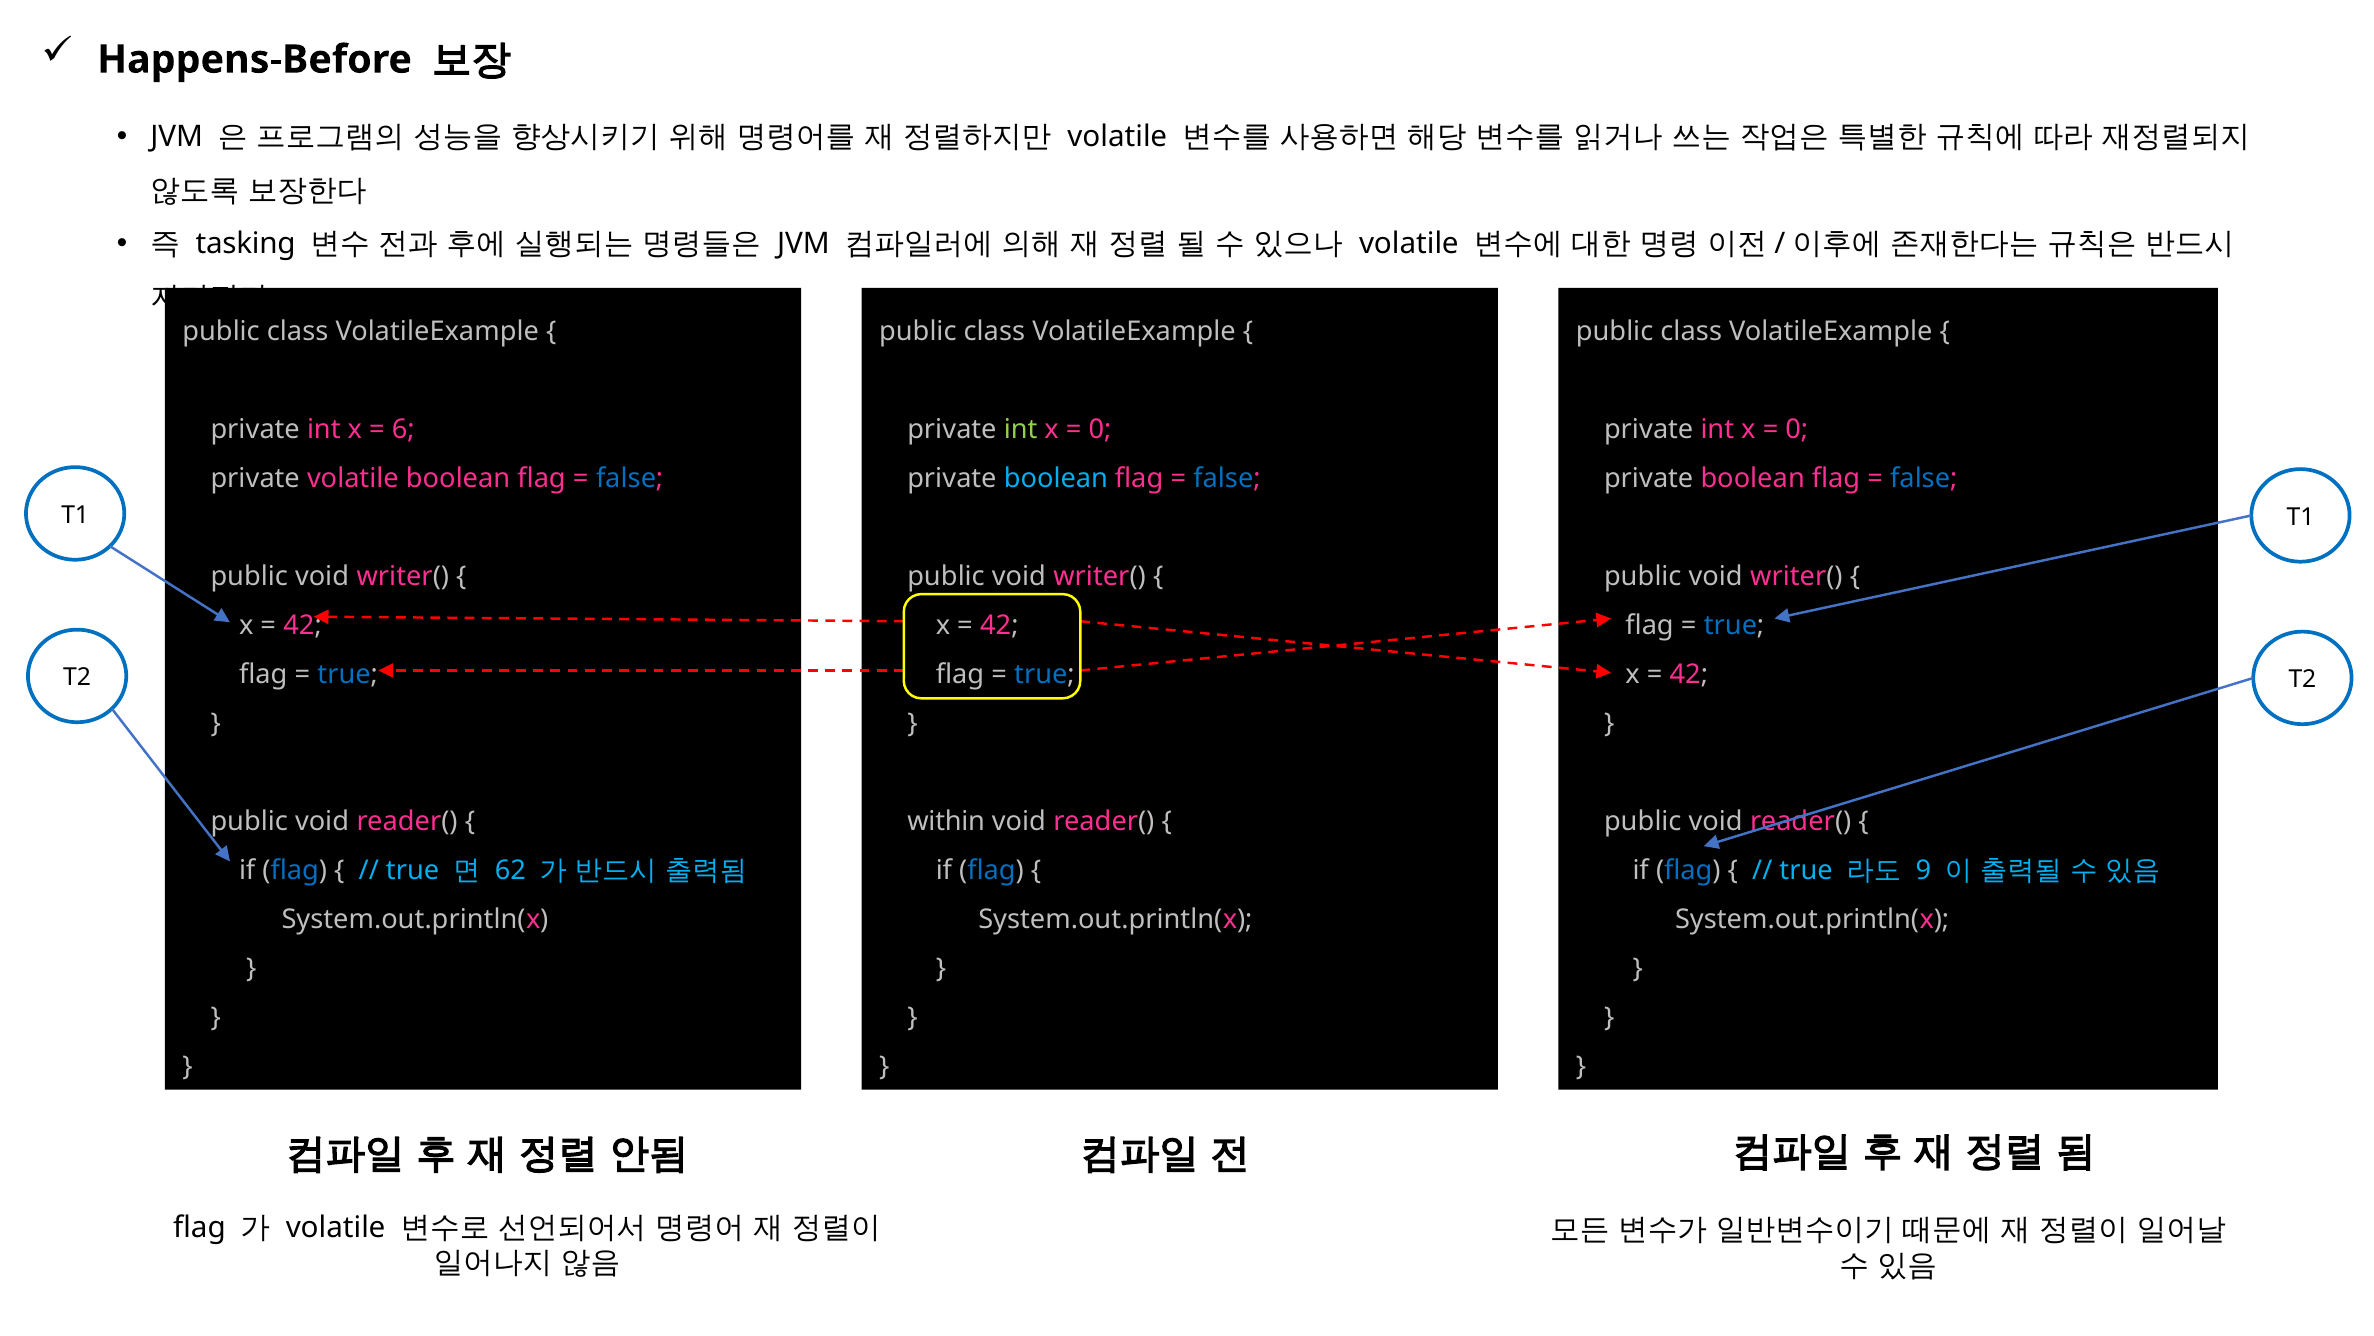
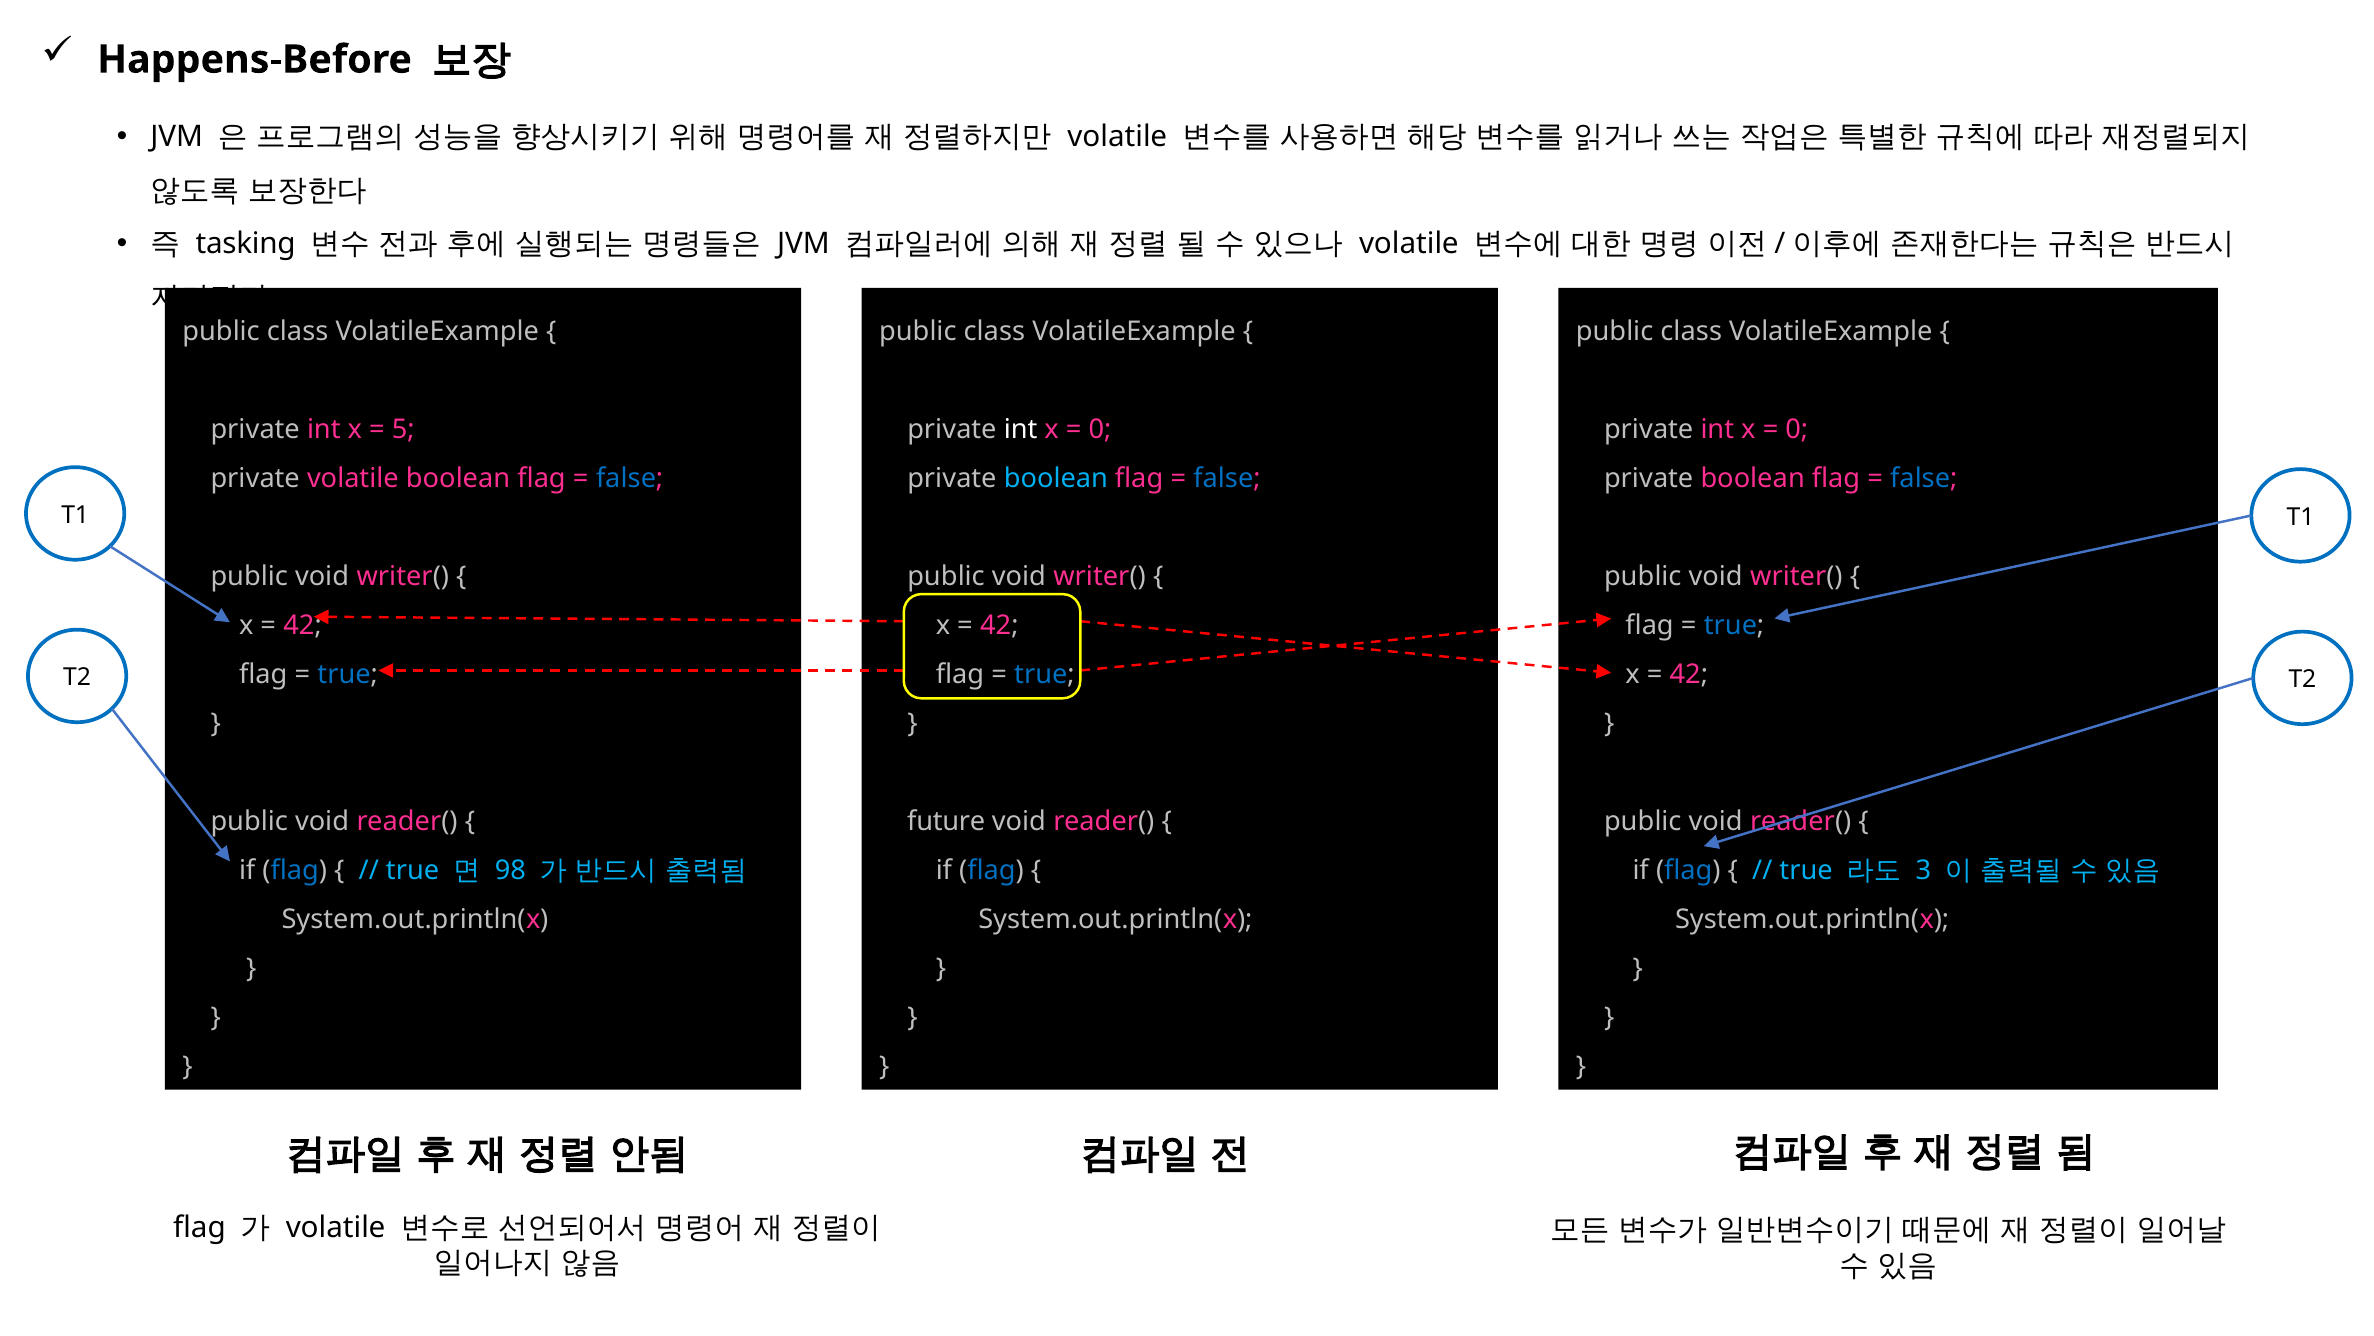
6: 6 -> 5 (403, 429)
int colour: light green -> white (1021, 429)
within: within -> future (946, 821)
62: 62 -> 98 (510, 870)
9: 9 -> 3 (1923, 870)
